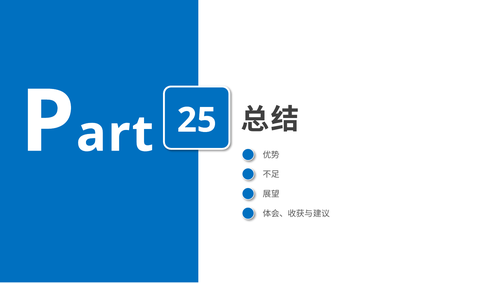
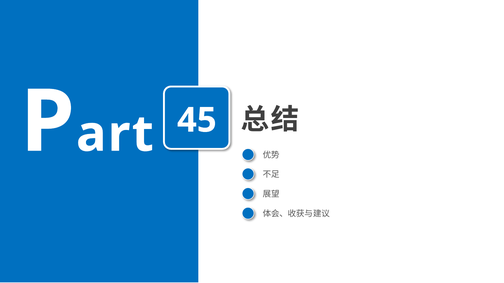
25: 25 -> 45 (197, 120)
